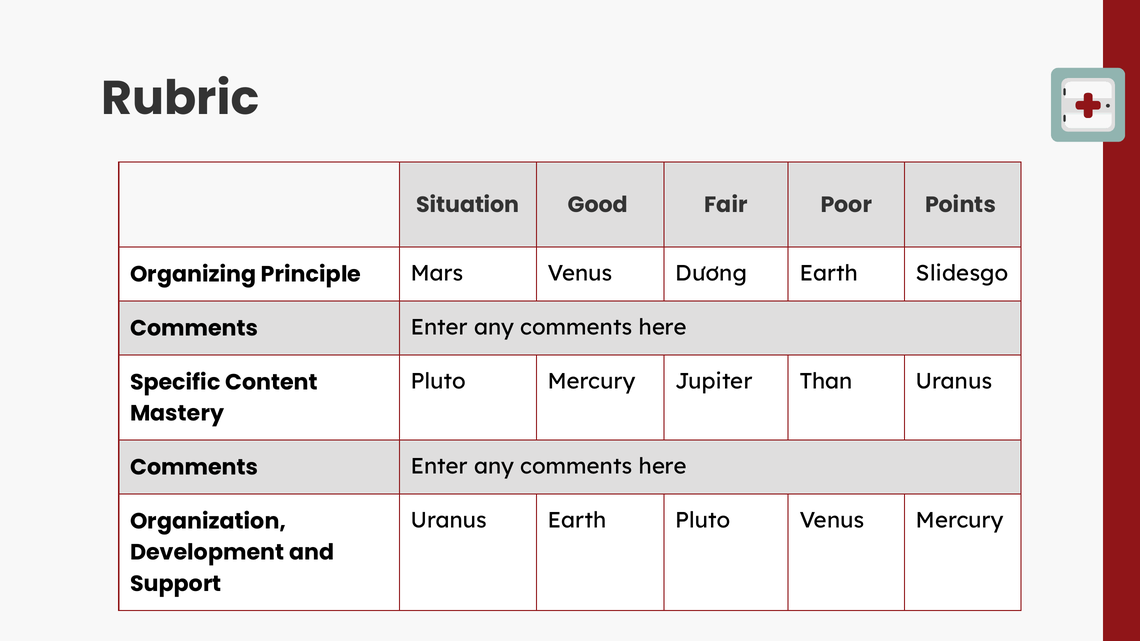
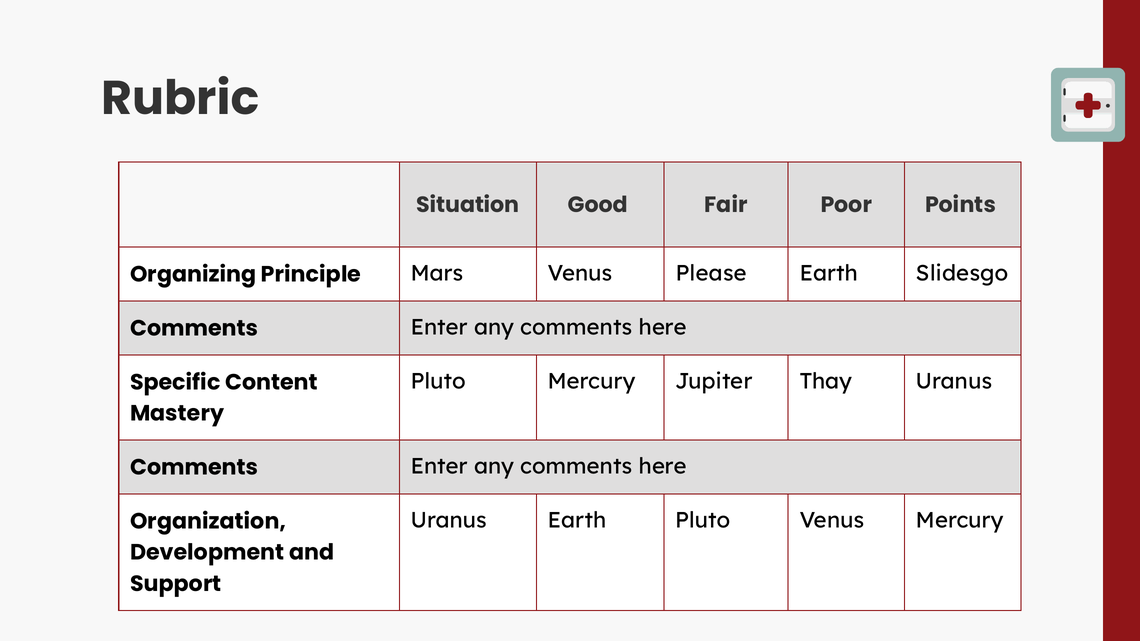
Dương: Dương -> Please (711, 273)
Than: Than -> Thay (826, 381)
